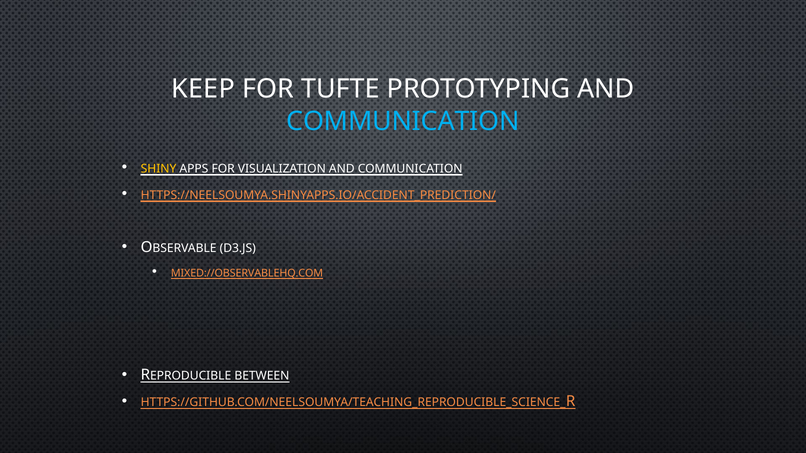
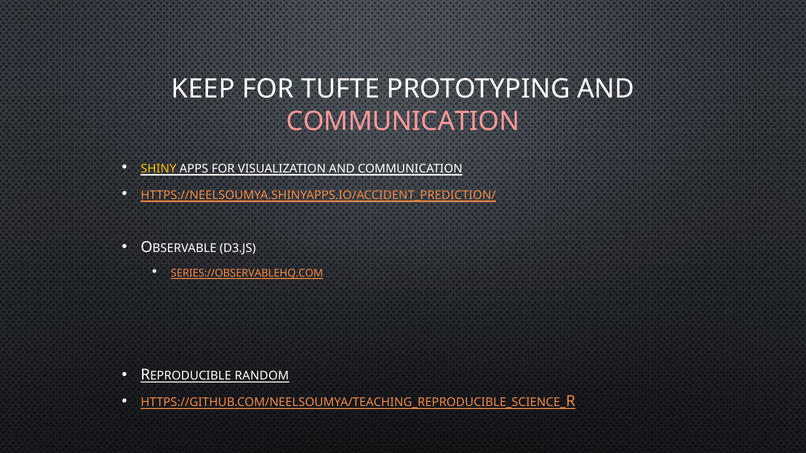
COMMUNICATION colour: light blue -> pink (403, 121)
MIXED://OBSERVABLEHQ.COM: MIXED://OBSERVABLEHQ.COM -> SERIES://OBSERVABLEHQ.COM (247, 273)
BETWEEN: BETWEEN -> RANDOM (262, 376)
